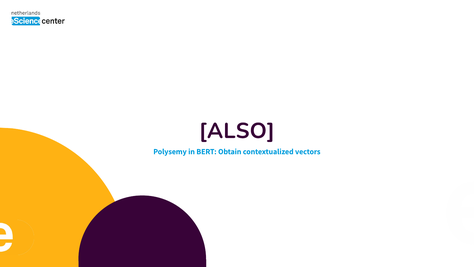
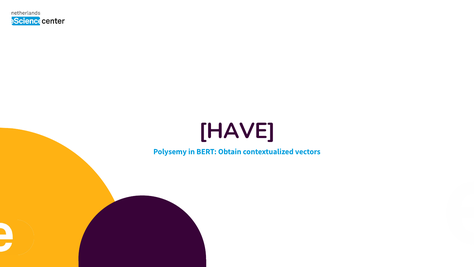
ALSO: ALSO -> HAVE (237, 131)
